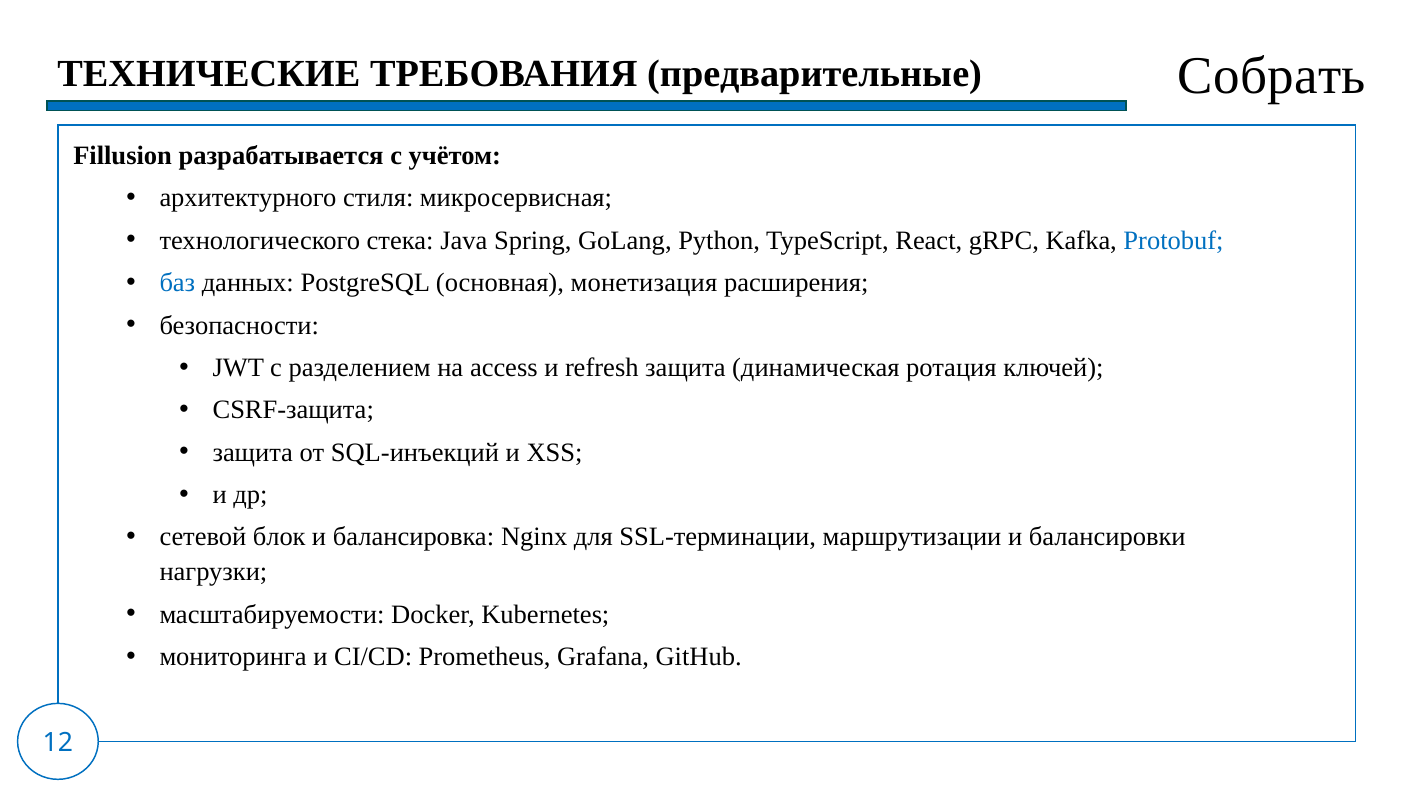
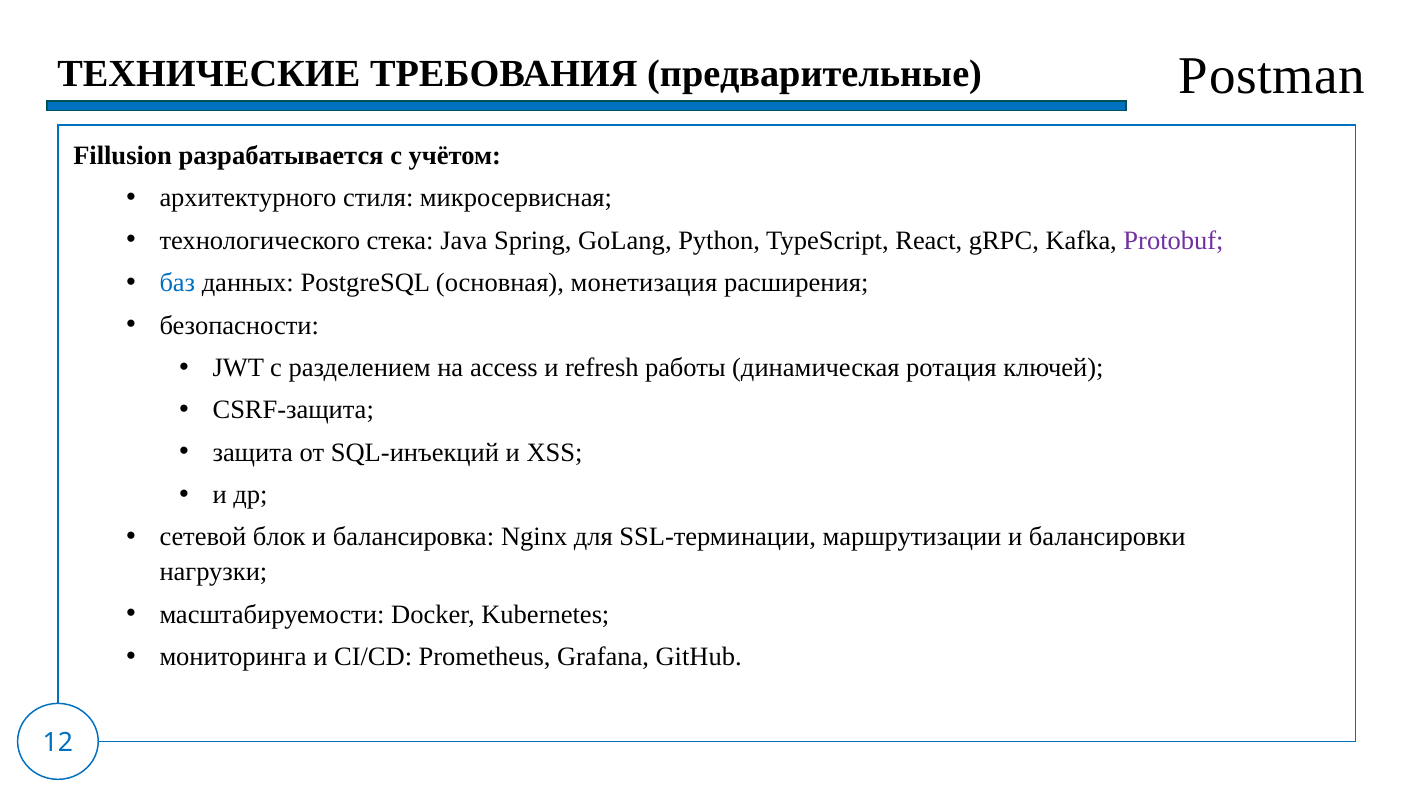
Собрать: Собрать -> Postman (1272, 76)
Protobuf colour: blue -> purple (1173, 241)
refresh защита: защита -> работы (685, 368)
